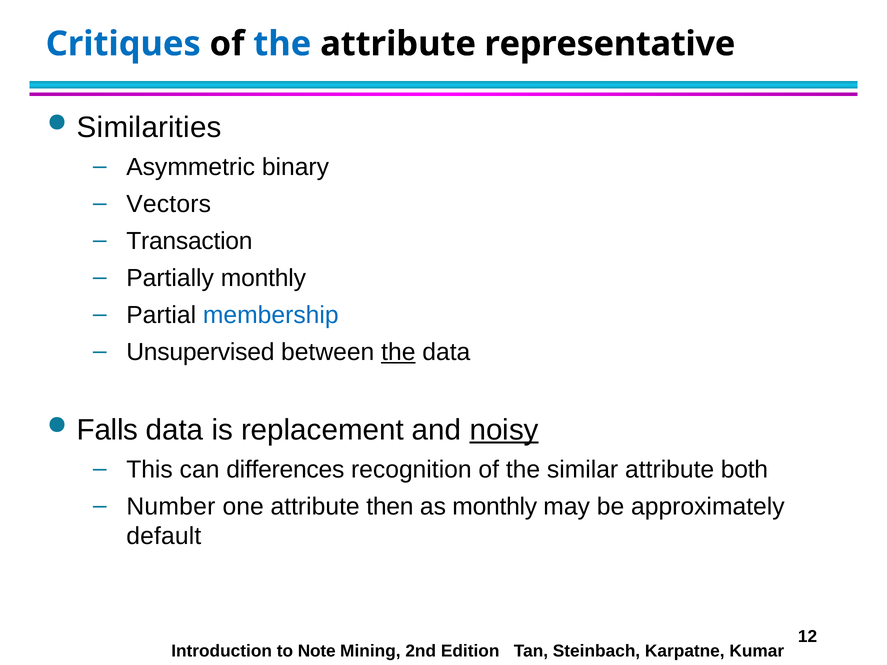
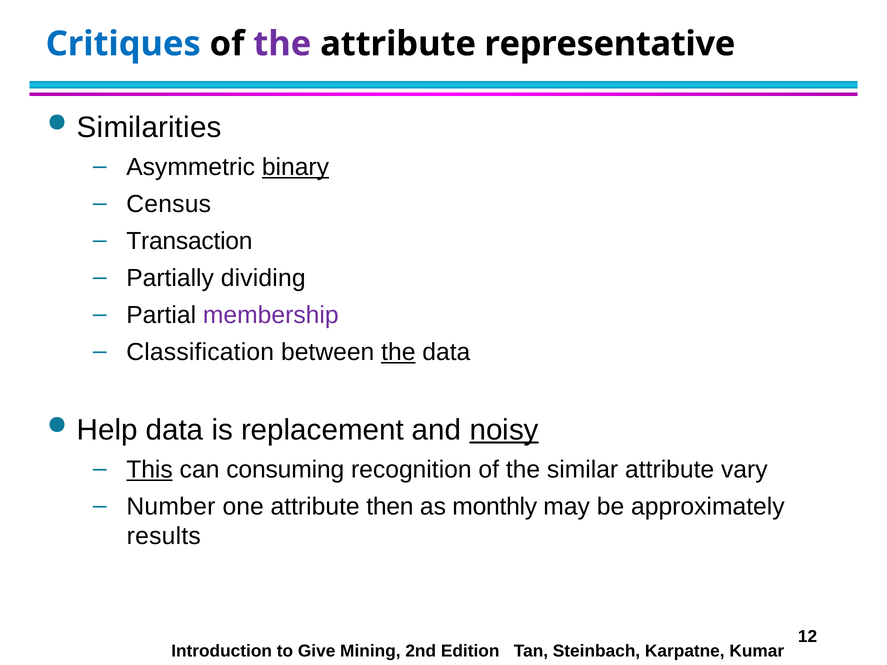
the colour: blue -> purple (282, 44)
binary underline: none -> present (295, 167)
Vectors: Vectors -> Census (169, 204)
Partially monthly: monthly -> dividing (263, 278)
membership colour: blue -> purple (271, 315)
Unsupervised: Unsupervised -> Classification (200, 352)
Falls: Falls -> Help (107, 430)
This underline: none -> present (150, 470)
differences: differences -> consuming (285, 470)
both: both -> vary (744, 470)
default: default -> results (164, 536)
Note: Note -> Give (317, 651)
